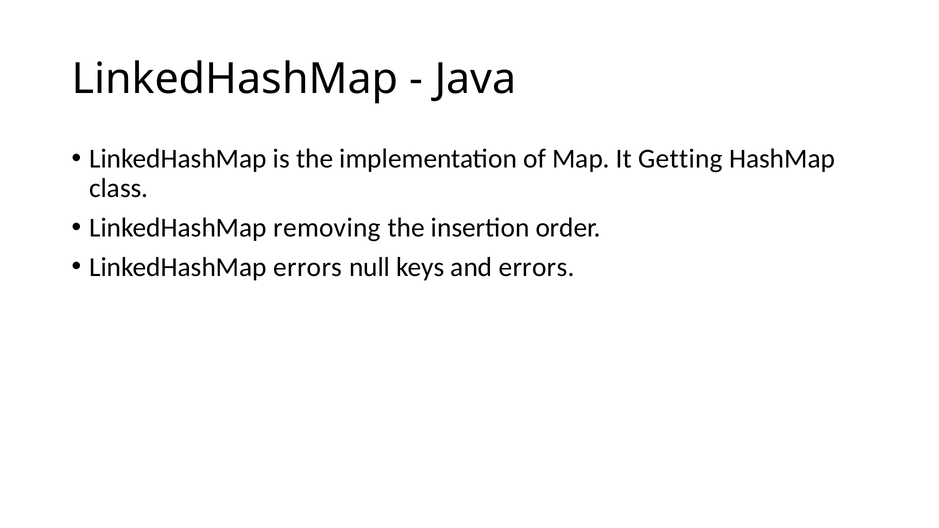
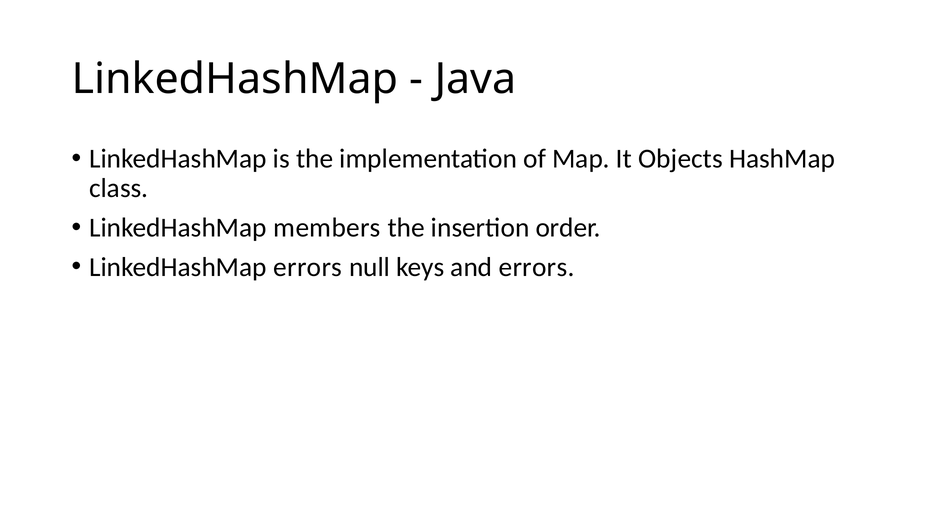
Getting: Getting -> Objects (681, 159)
removing: removing -> members (327, 228)
